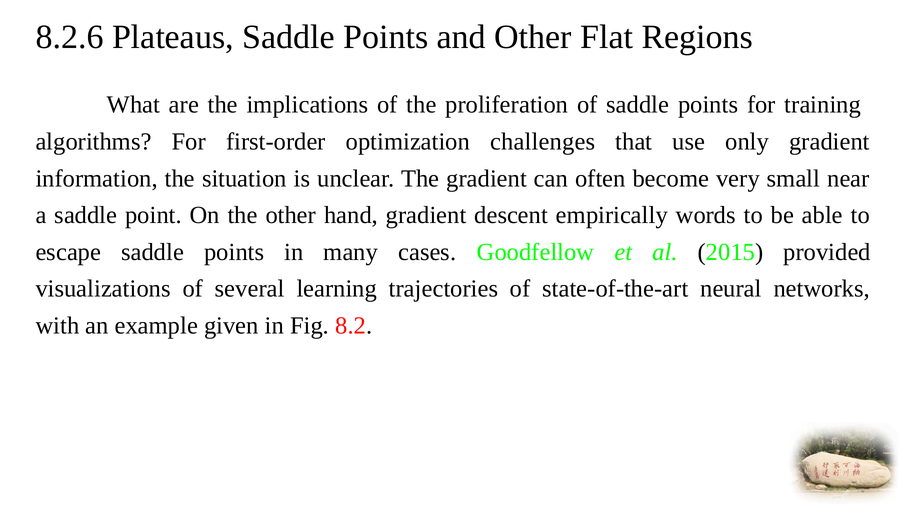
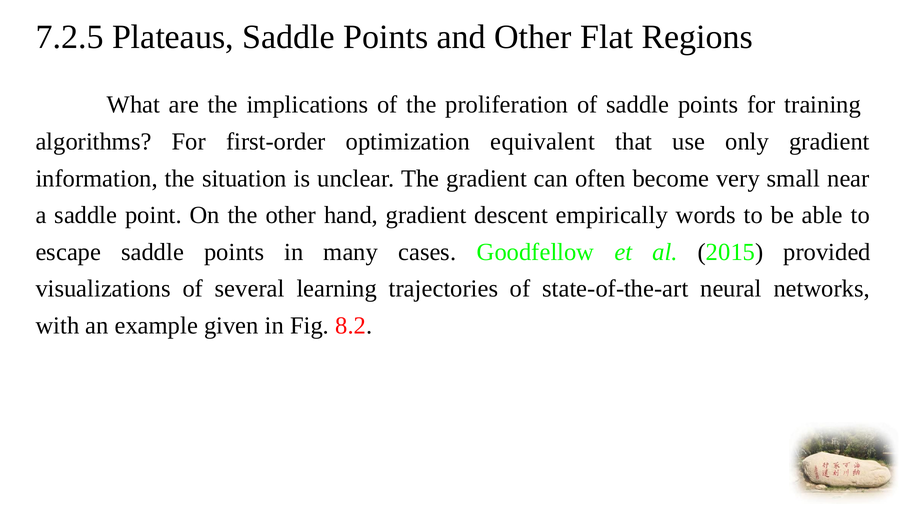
8.2.6: 8.2.6 -> 7.2.5 (70, 37)
challenges: challenges -> equivalent (543, 142)
